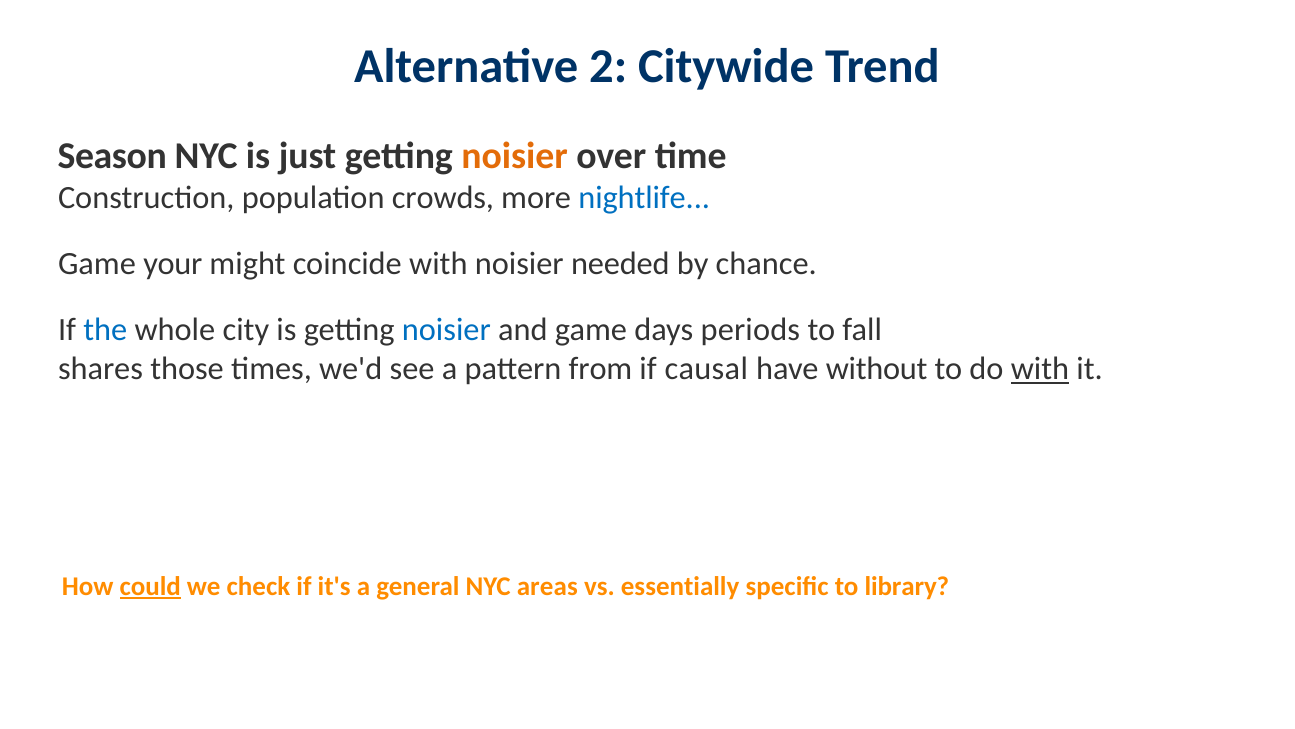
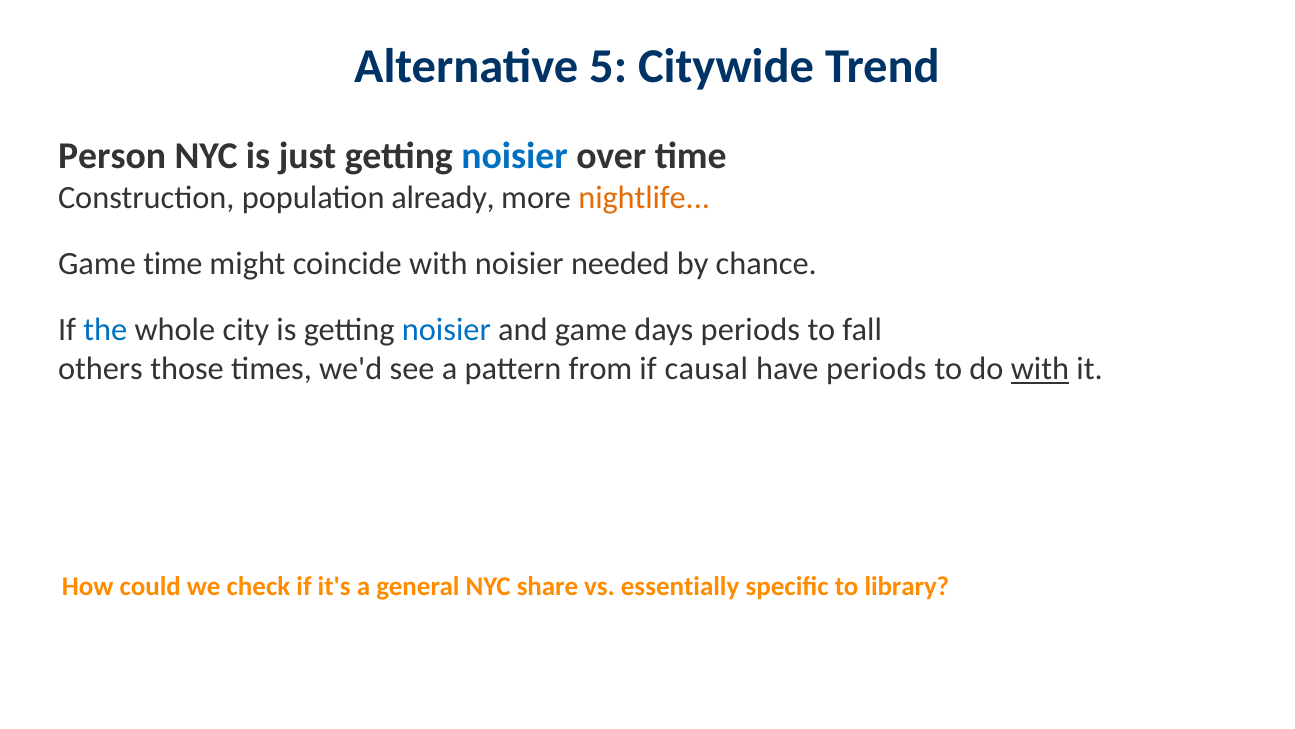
2: 2 -> 5 (608, 66)
Season: Season -> Person (112, 156)
noisier colour: orange -> blue (515, 156)
crowds: crowds -> already (443, 198)
nightlife colour: blue -> orange (644, 198)
Game your: your -> time (173, 264)
shares: shares -> others (100, 369)
have without: without -> periods (876, 369)
could underline: present -> none (150, 586)
areas: areas -> share (547, 586)
